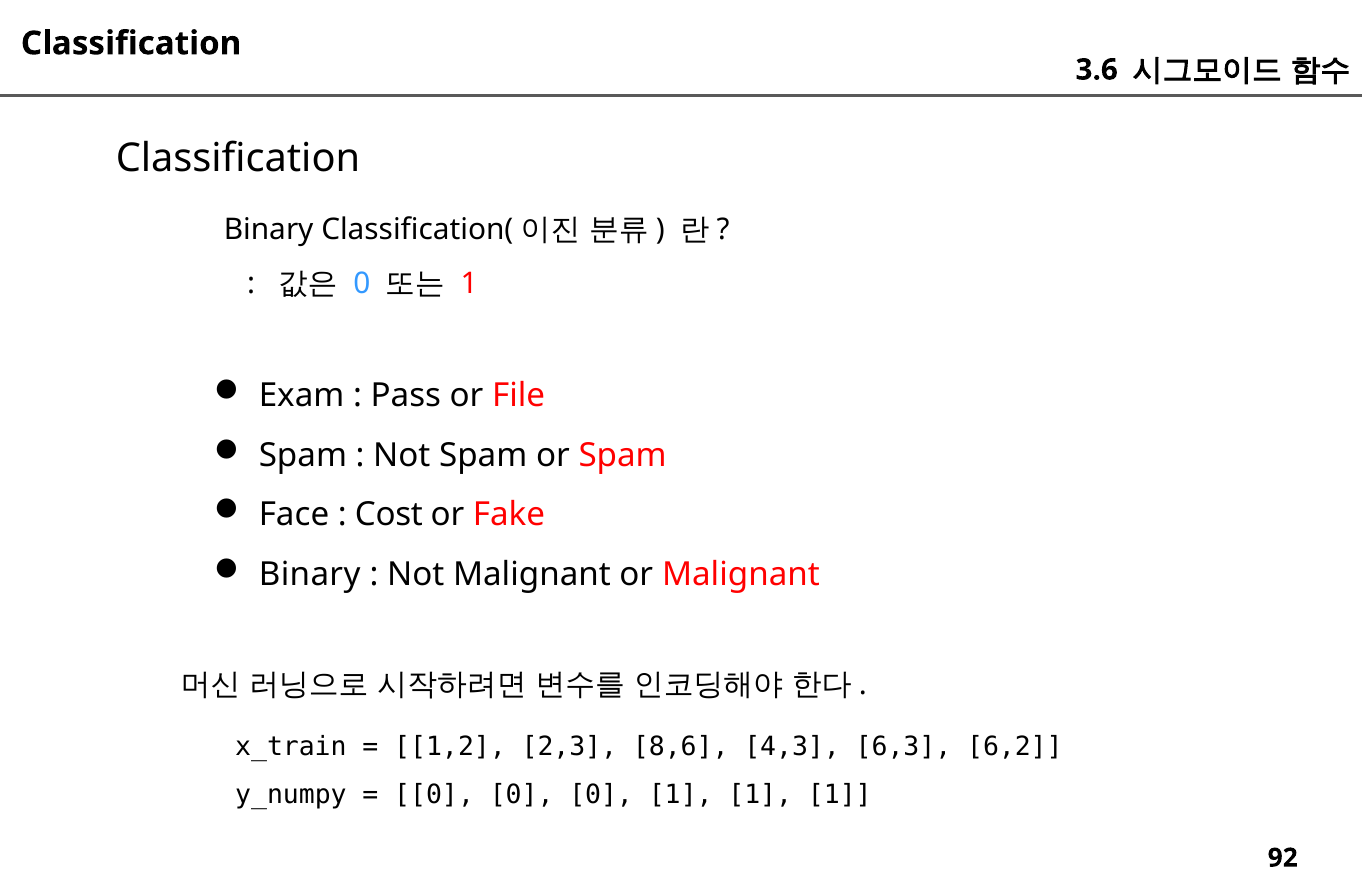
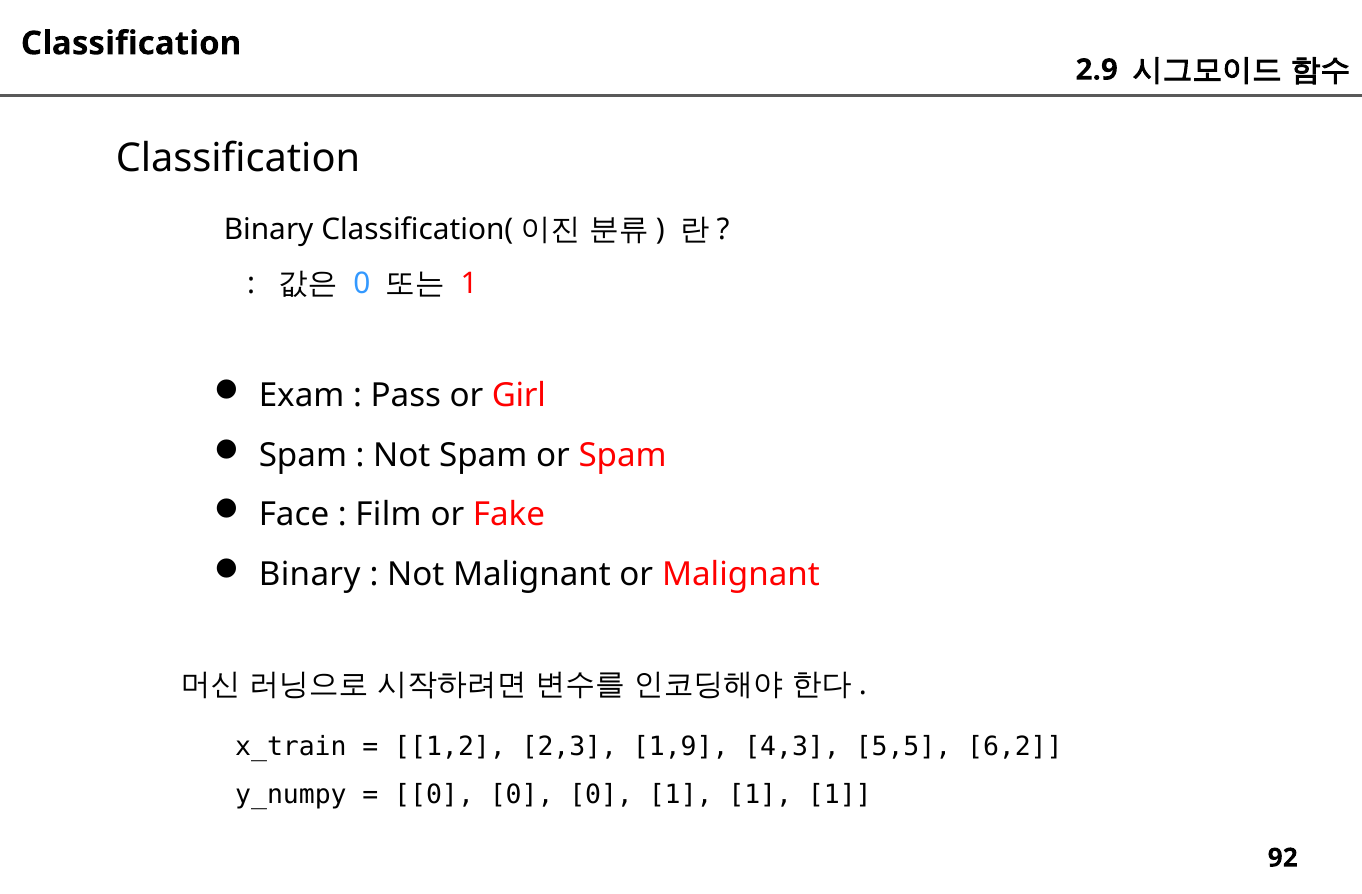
3.6: 3.6 -> 2.9 (1097, 70)
File: File -> Girl (519, 396)
Cost: Cost -> Film (389, 515)
8,6: 8,6 -> 1,9 (681, 748)
6,3: 6,3 -> 5,5 (903, 748)
